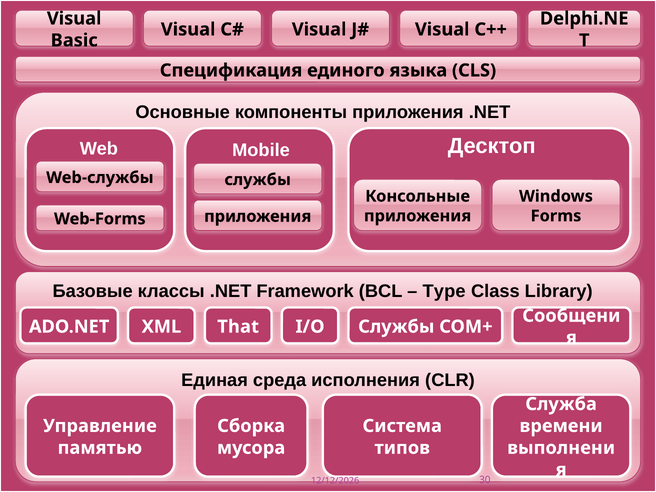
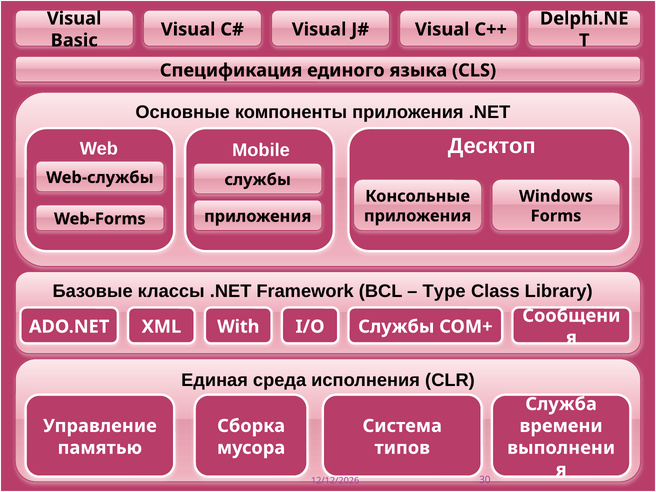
That: That -> With (238, 327)
